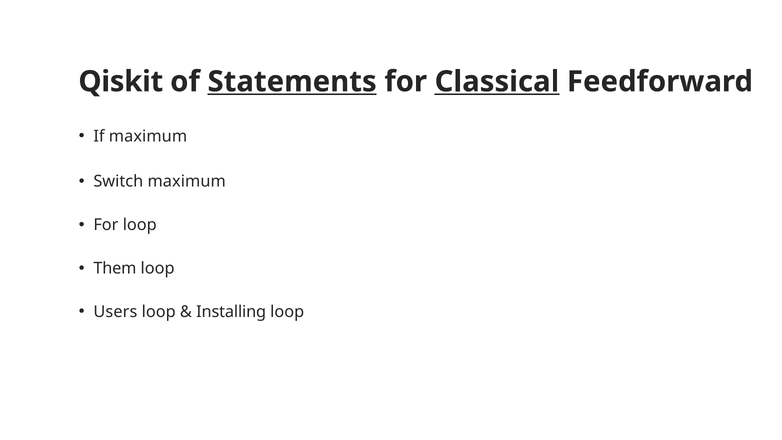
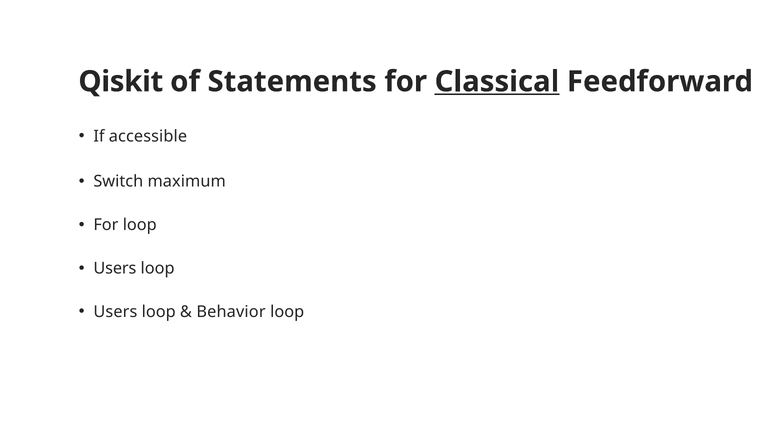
Statements underline: present -> none (292, 82)
If maximum: maximum -> accessible (148, 136)
Them: Them -> Users (115, 268)
Installing: Installing -> Behavior (231, 312)
